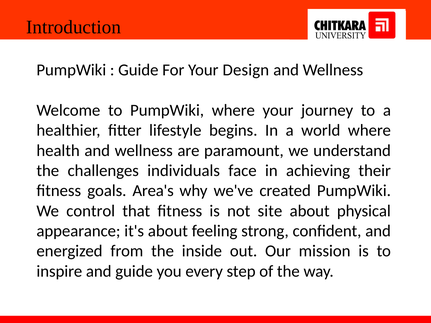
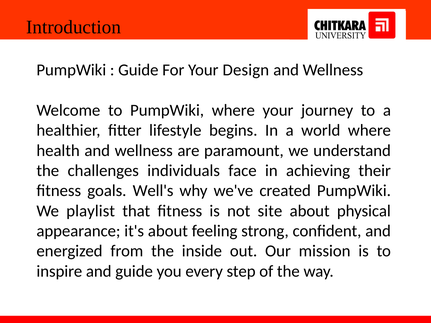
Area's: Area's -> Well's (153, 191)
control: control -> playlist (91, 211)
